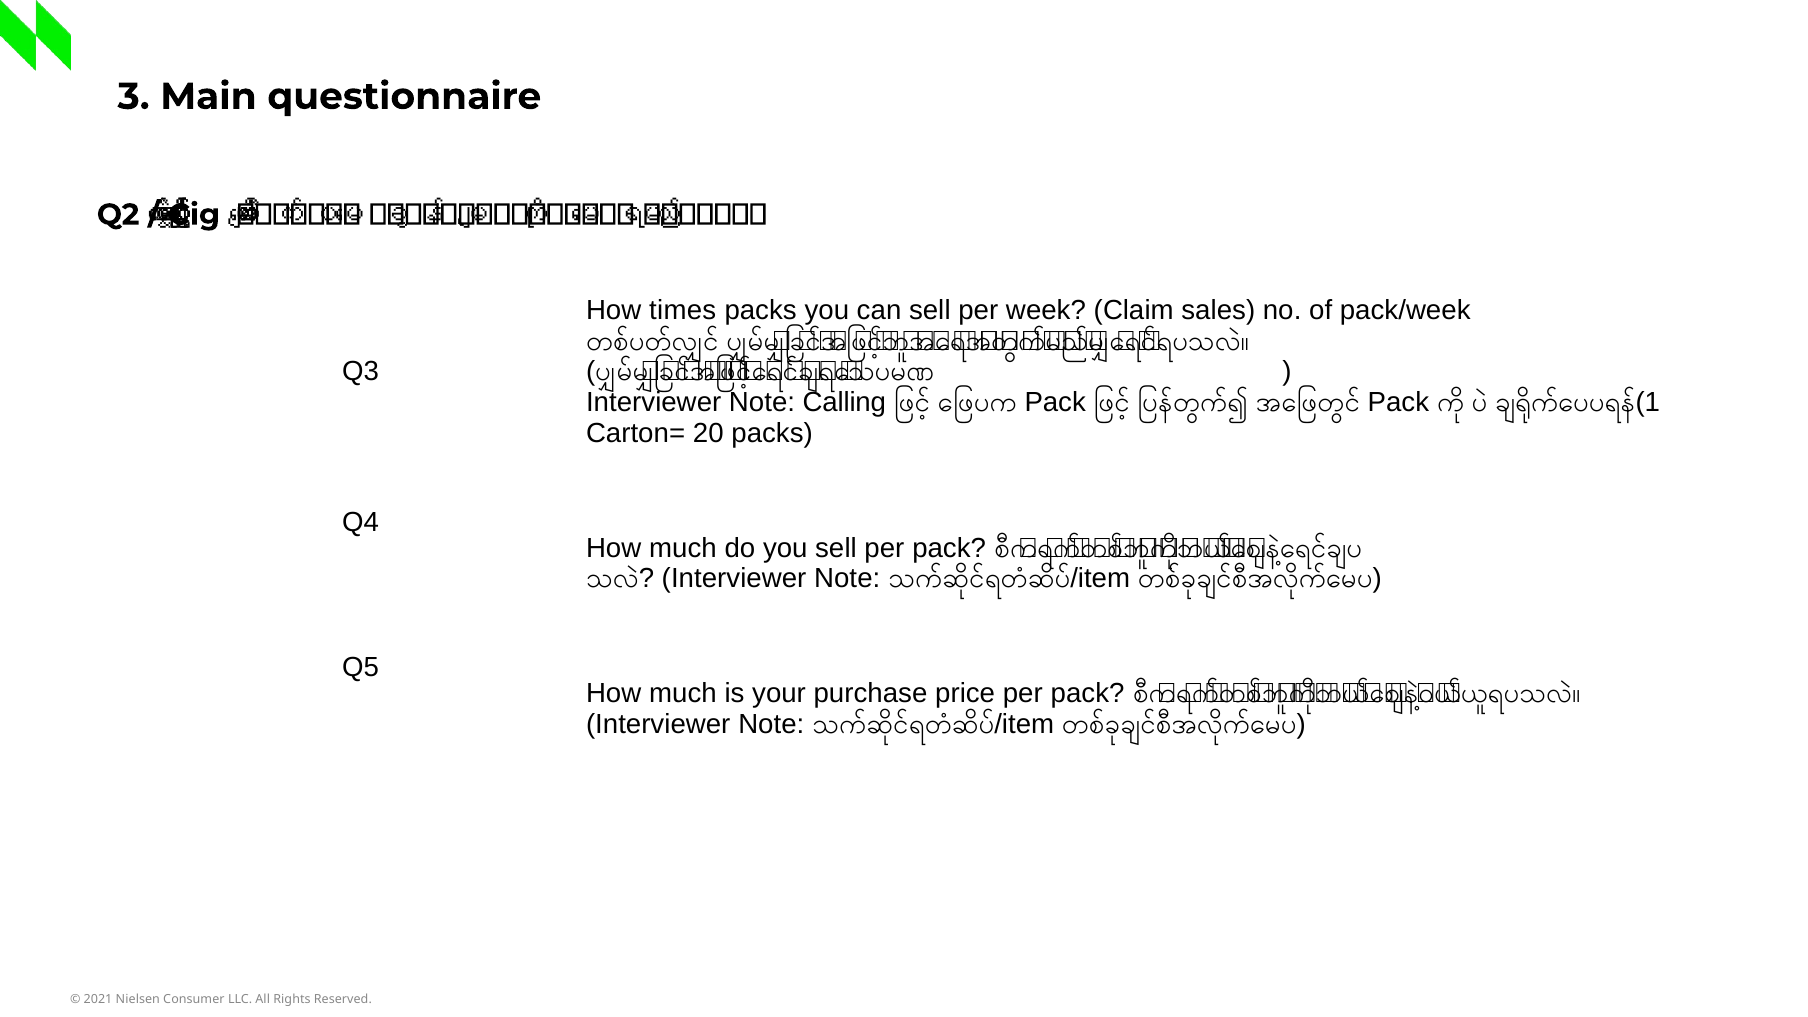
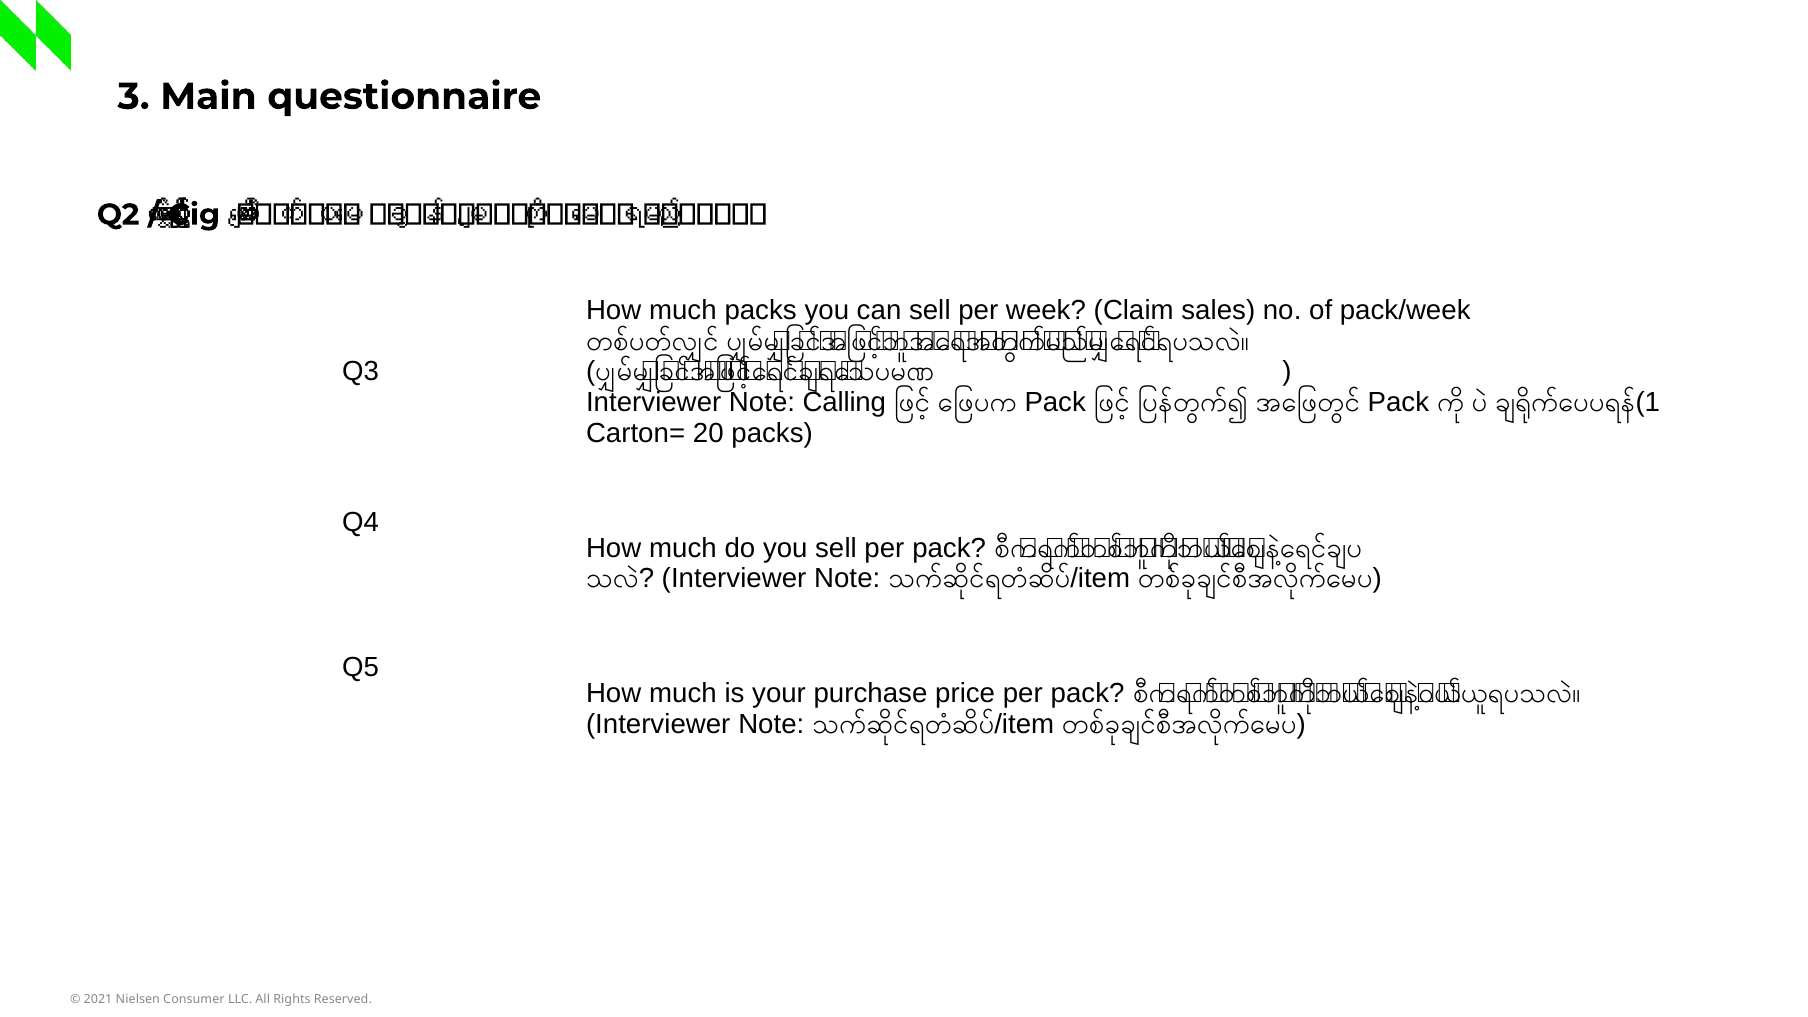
times: times -> much (683, 310)
